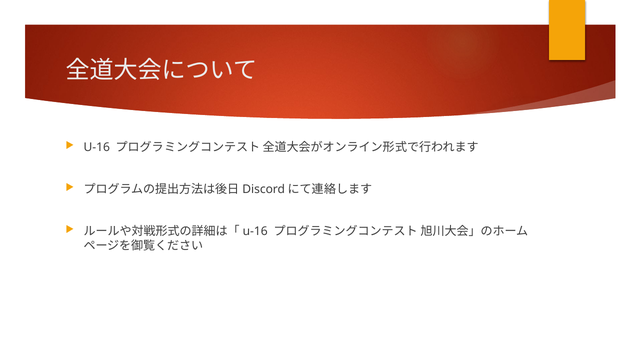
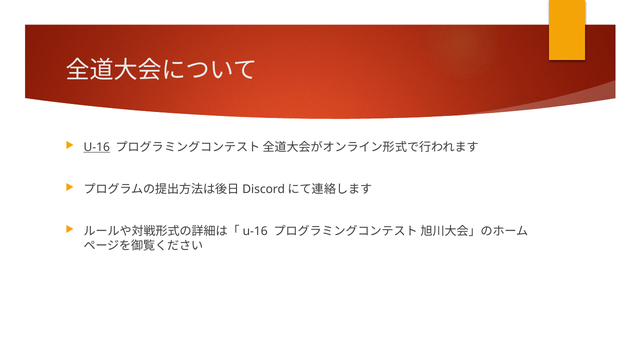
U-16 underline: none -> present (97, 147)
